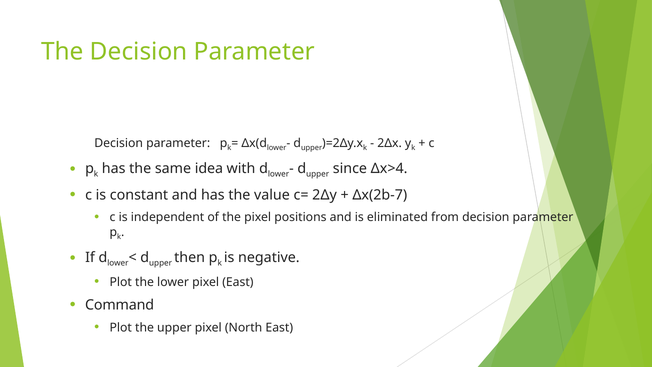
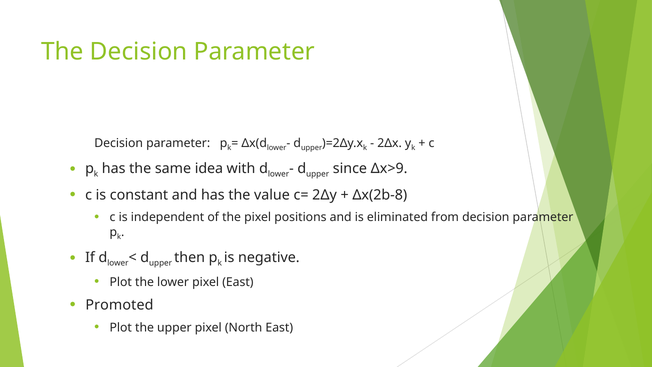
Δx>4: Δx>4 -> Δx>9 (389, 168)
Δx(2b-7: Δx(2b-7 -> Δx(2b-8 (380, 195)
Command: Command -> Promoted (119, 305)
